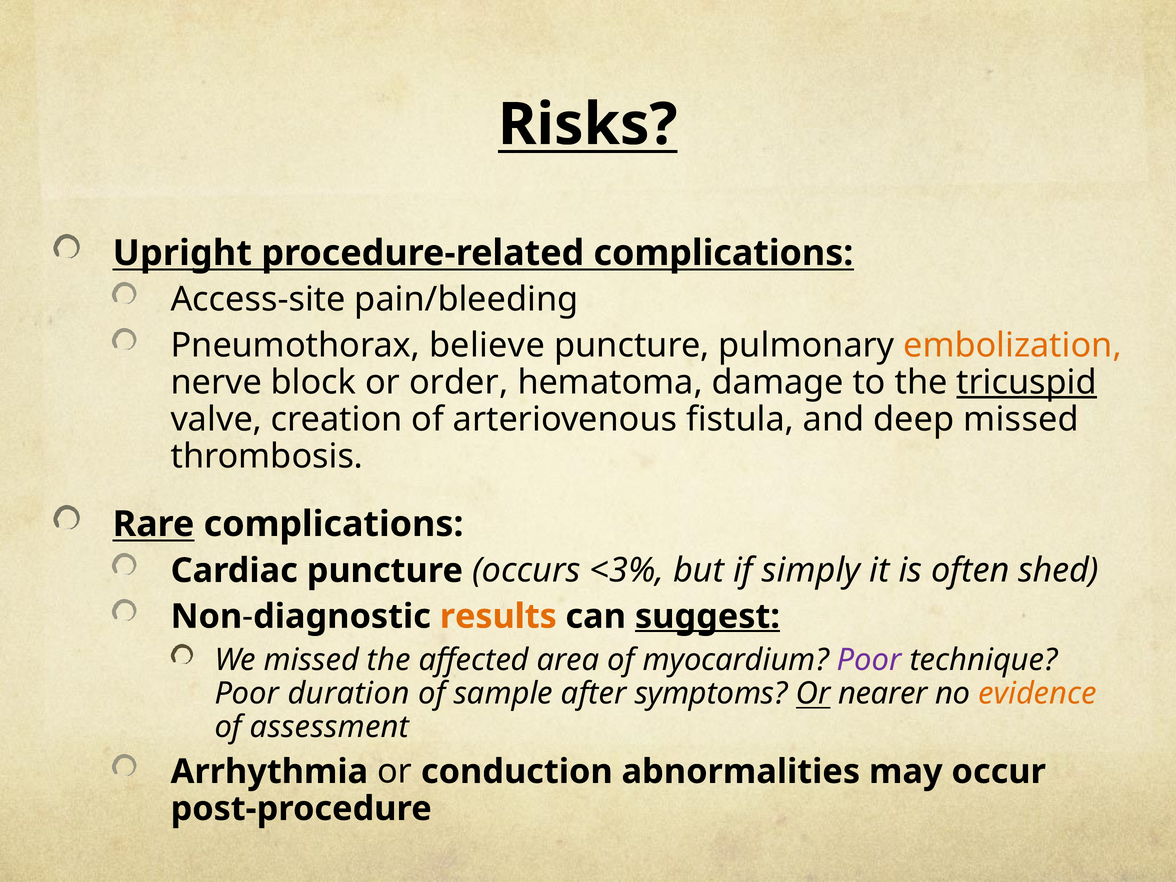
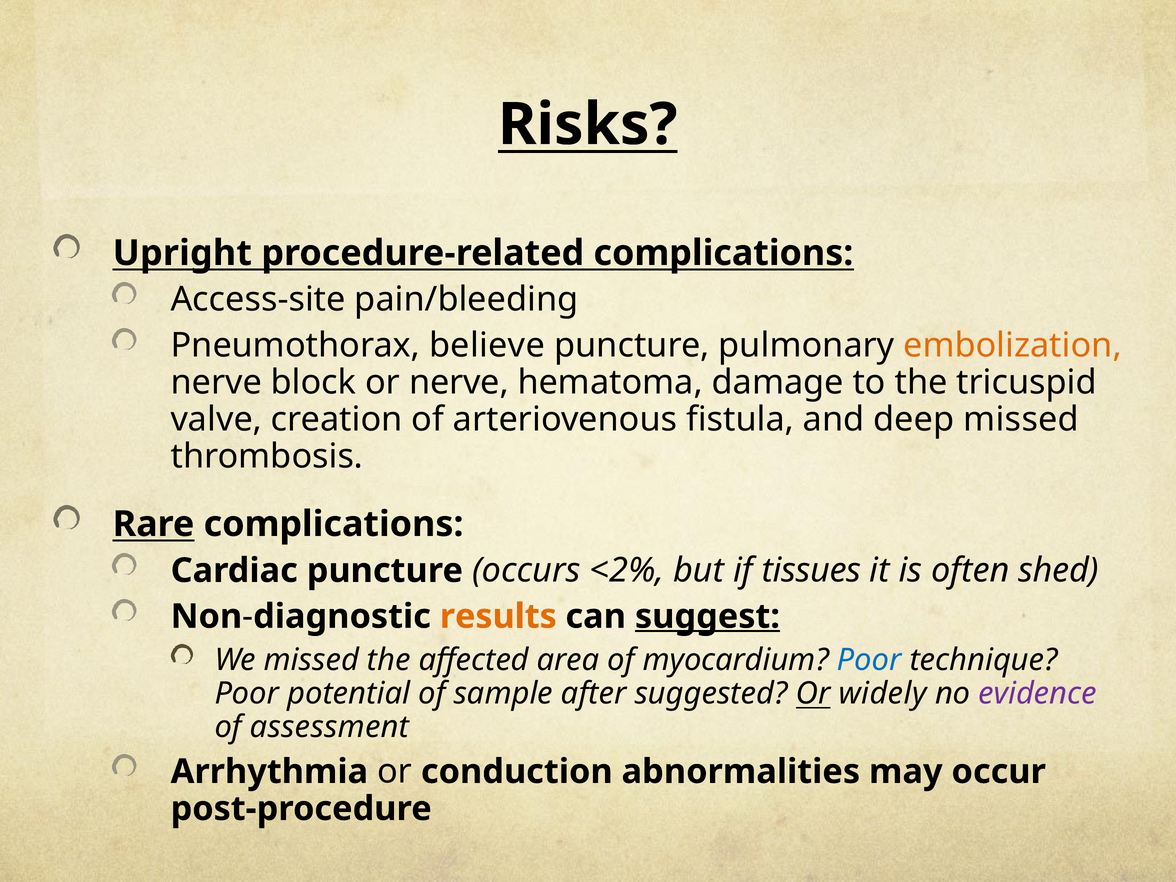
or order: order -> nerve (459, 382)
tricuspid underline: present -> none (1027, 382)
<3%: <3% -> <2% (627, 571)
simply: simply -> tissues (811, 571)
Poor colour: purple -> blue (869, 660)
duration: duration -> potential (349, 694)
symptoms: symptoms -> suggested (711, 694)
nearer: nearer -> widely (883, 694)
evidence colour: orange -> purple (1037, 694)
